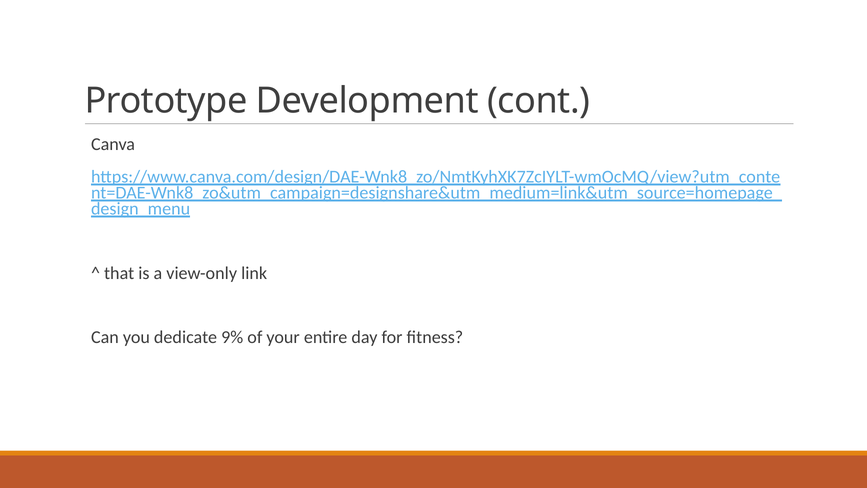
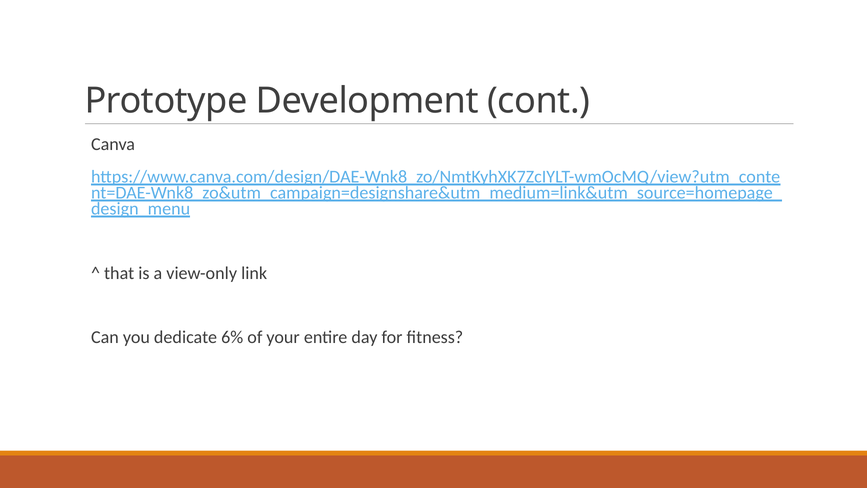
9%: 9% -> 6% (232, 337)
